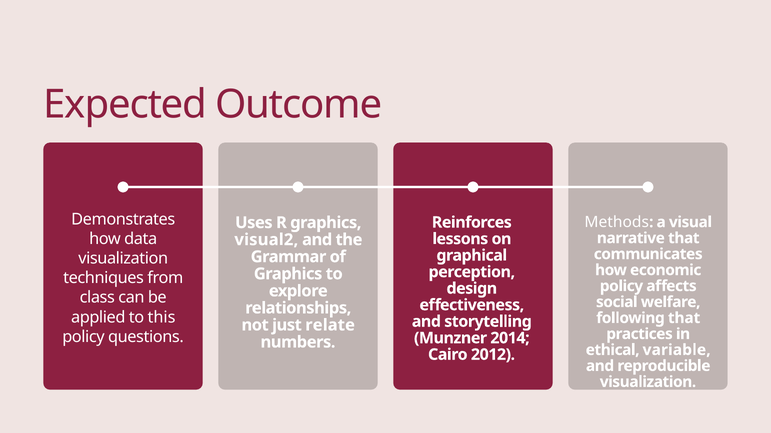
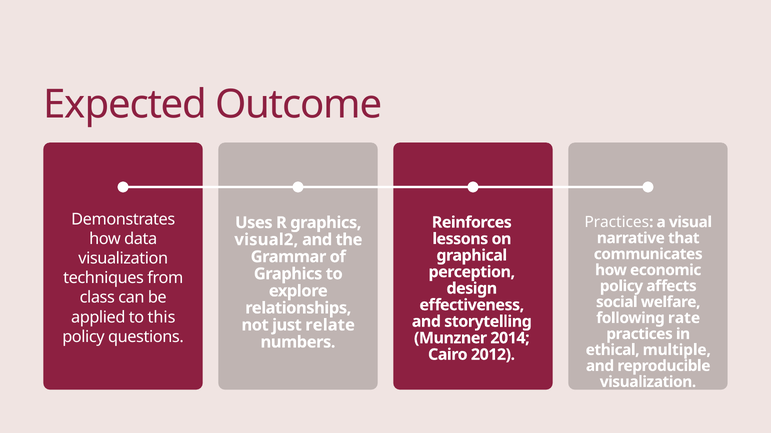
Methods: Methods -> Practices (617, 222)
following that: that -> rate (684, 318)
variable: variable -> multiple (677, 350)
